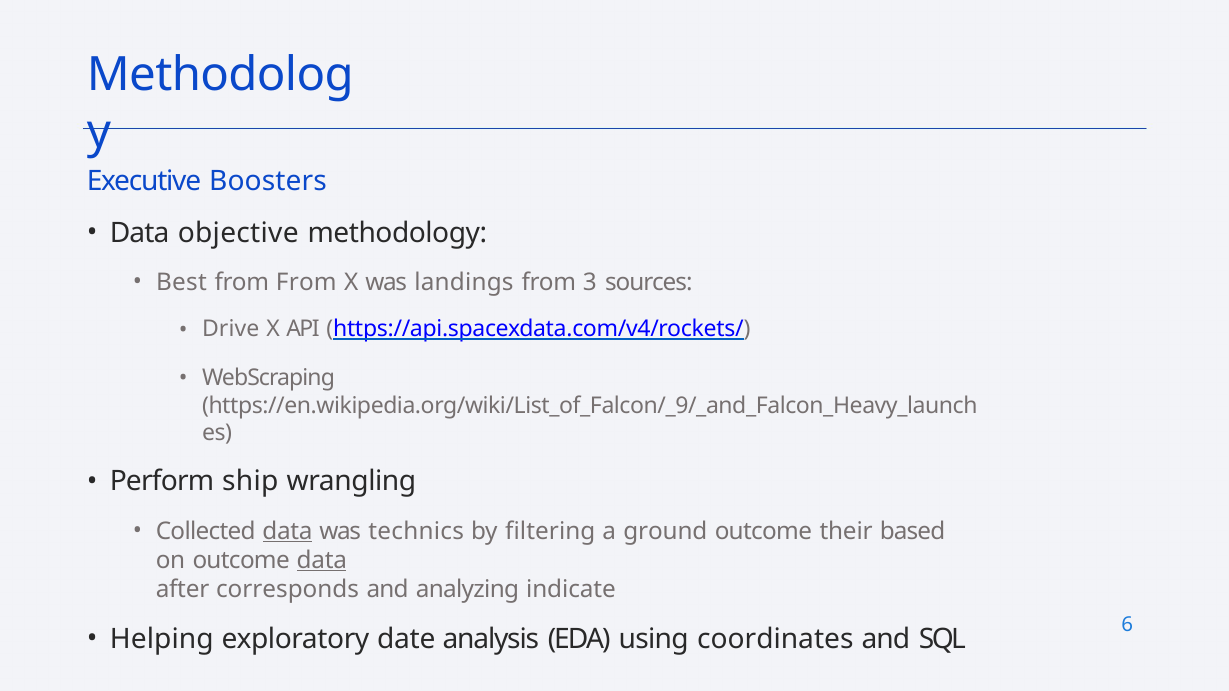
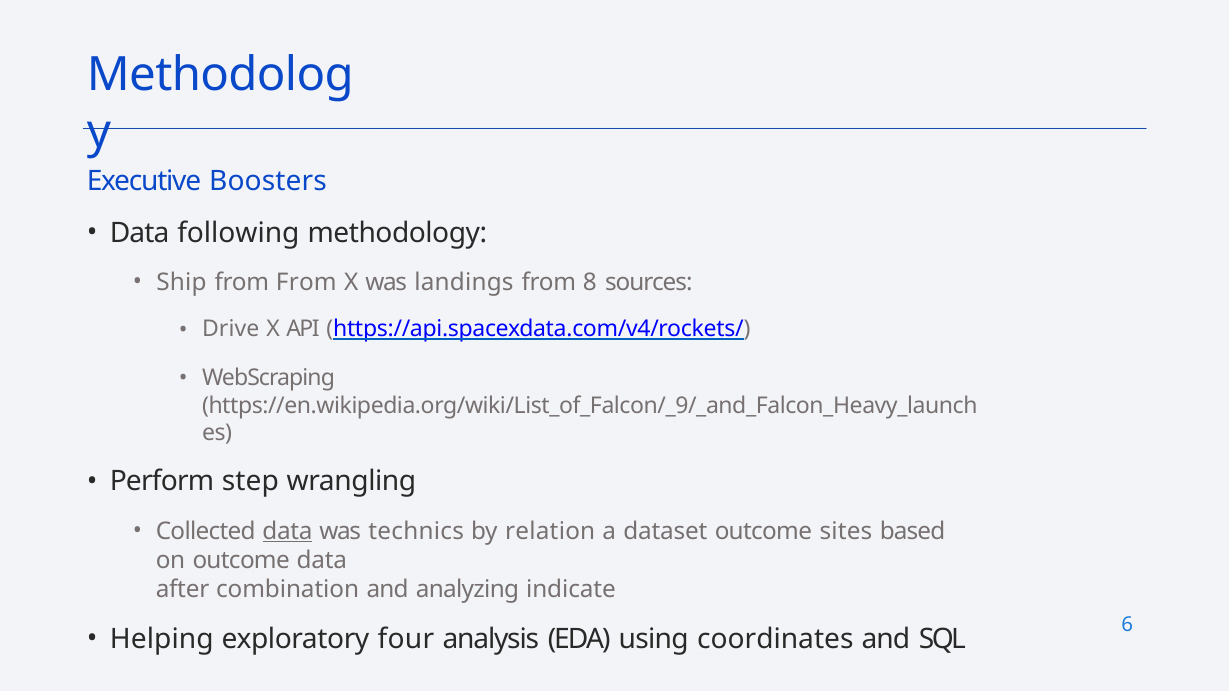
objective: objective -> following (238, 233)
Best: Best -> Ship (182, 282)
3: 3 -> 8 (590, 282)
ship: ship -> step (250, 482)
filtering: filtering -> relation (550, 531)
ground: ground -> dataset (665, 531)
their: their -> sites (846, 531)
data underline: present -> none (322, 560)
corresponds: corresponds -> combination (288, 590)
date: date -> four (406, 639)
